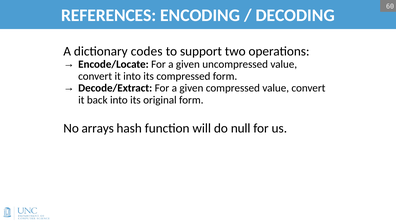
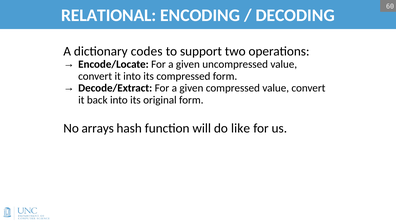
REFERENCES: REFERENCES -> RELATIONAL (109, 15)
null: null -> like (241, 128)
